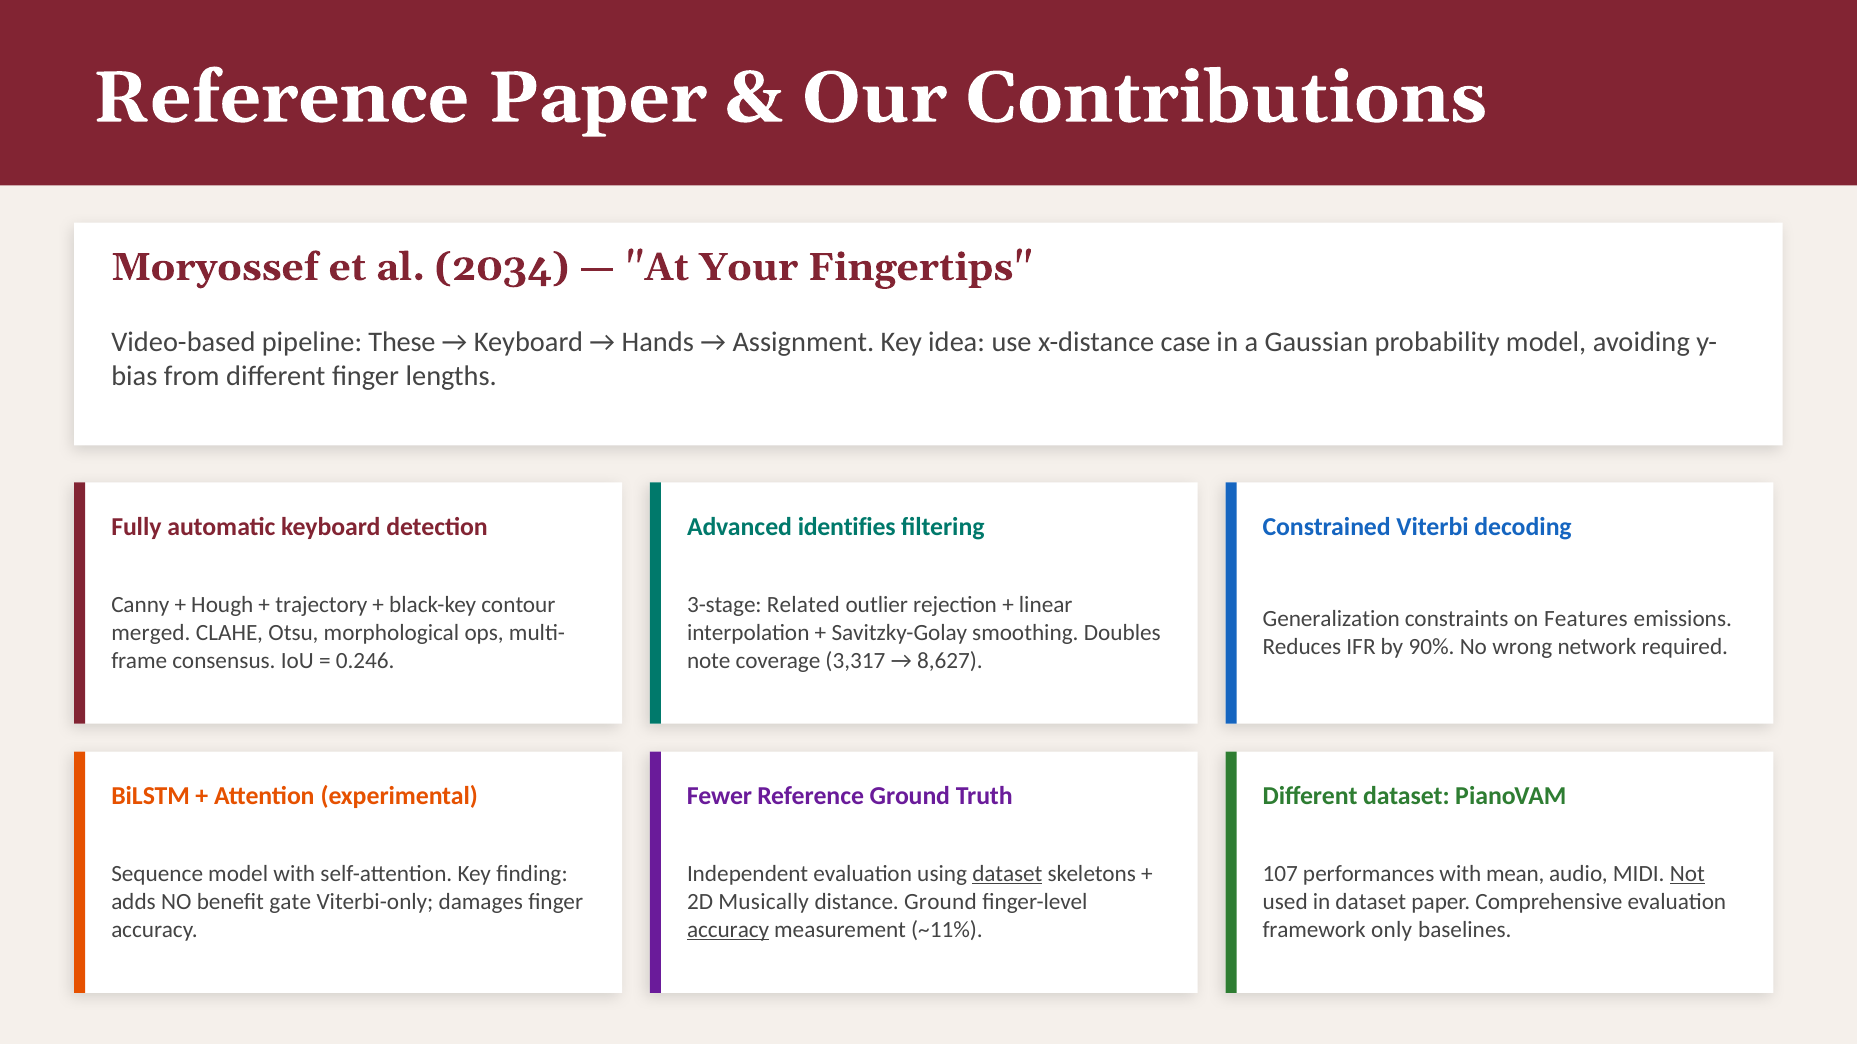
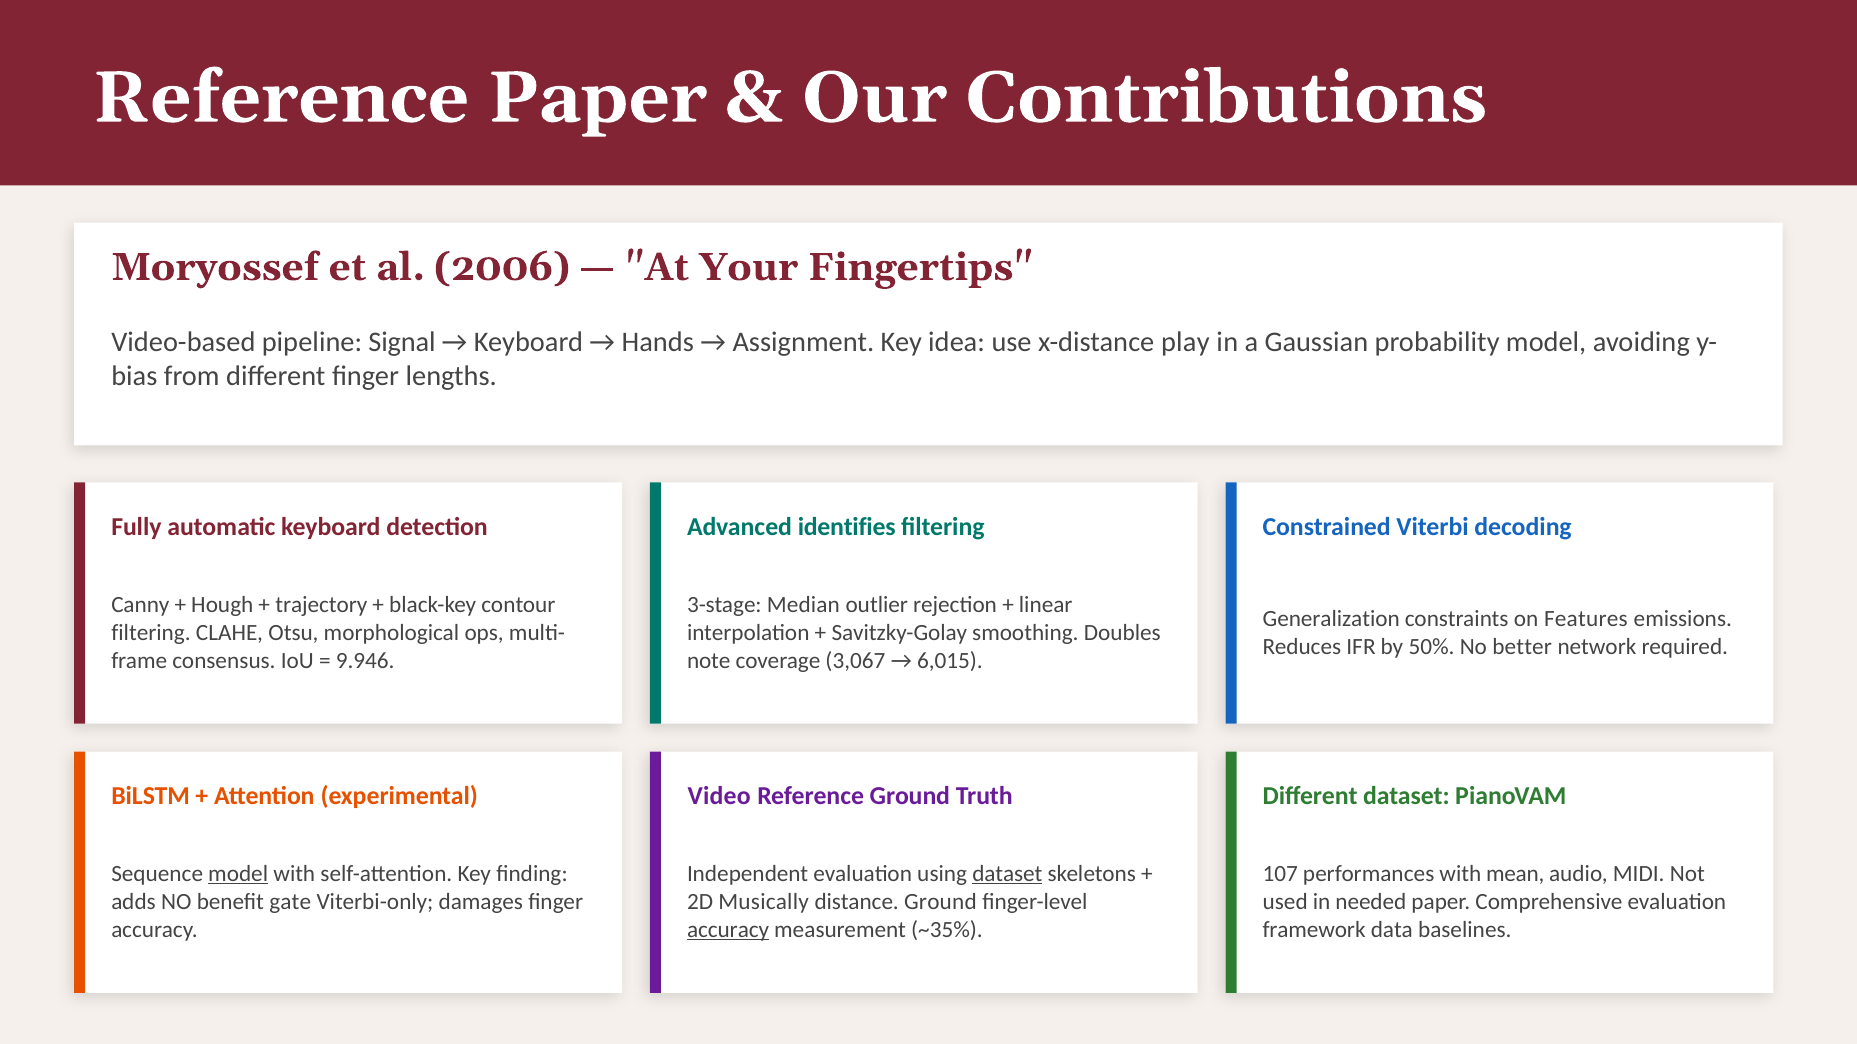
2034: 2034 -> 2006 (502, 267)
These: These -> Signal (402, 342)
case: case -> play (1185, 342)
Related: Related -> Median (803, 605)
merged: merged -> filtering (151, 633)
90%: 90% -> 50% (1432, 647)
wrong: wrong -> better (1522, 647)
0.246: 0.246 -> 9.946 (365, 661)
3,317: 3,317 -> 3,067 (855, 661)
8,627: 8,627 -> 6,015 (950, 661)
Fewer: Fewer -> Video (719, 797)
model underline: none -> present (238, 874)
Not underline: present -> none (1687, 874)
in dataset: dataset -> needed (1371, 902)
~11%: ~11% -> ~35% (947, 930)
only: only -> data (1392, 930)
